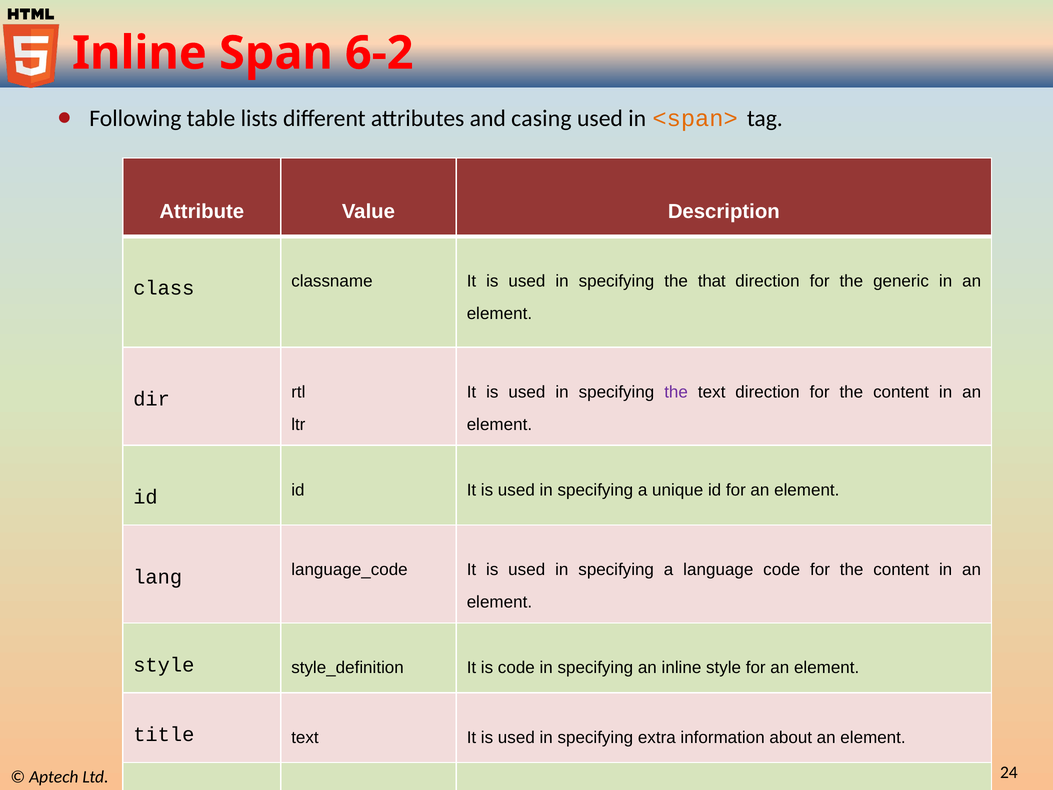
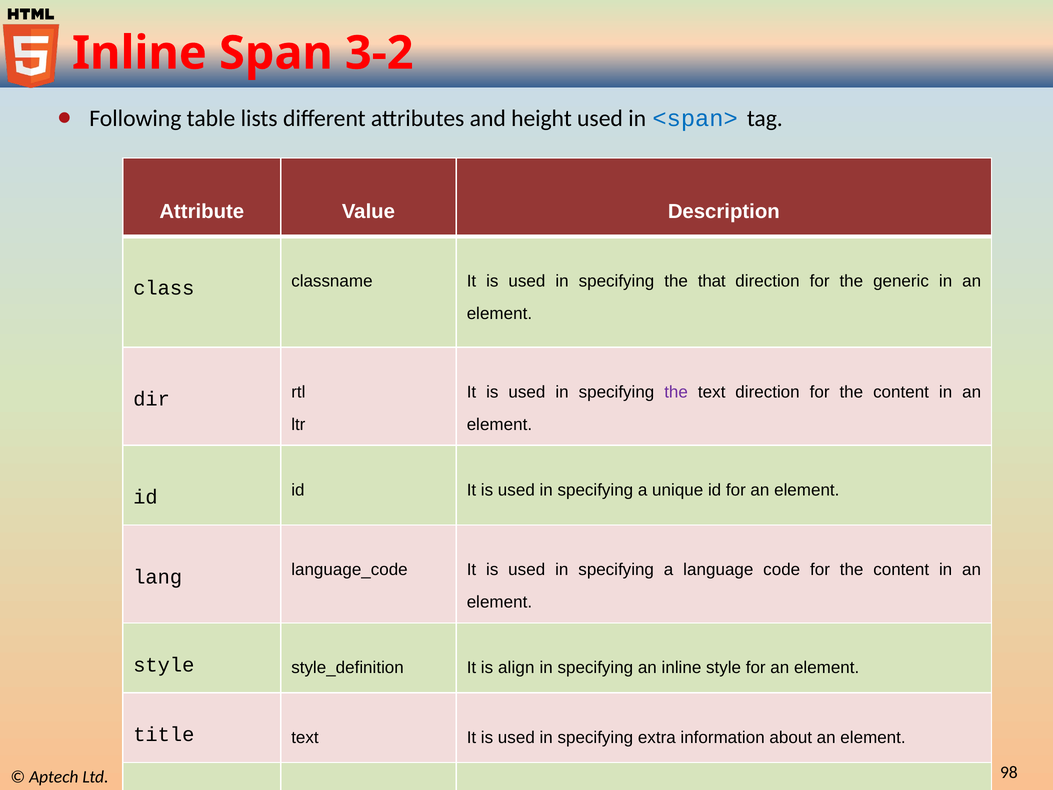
6-2: 6-2 -> 3-2 (379, 53)
casing: casing -> height (541, 119)
<span> colour: orange -> blue (695, 119)
is code: code -> align (516, 667)
24: 24 -> 98 (1009, 772)
